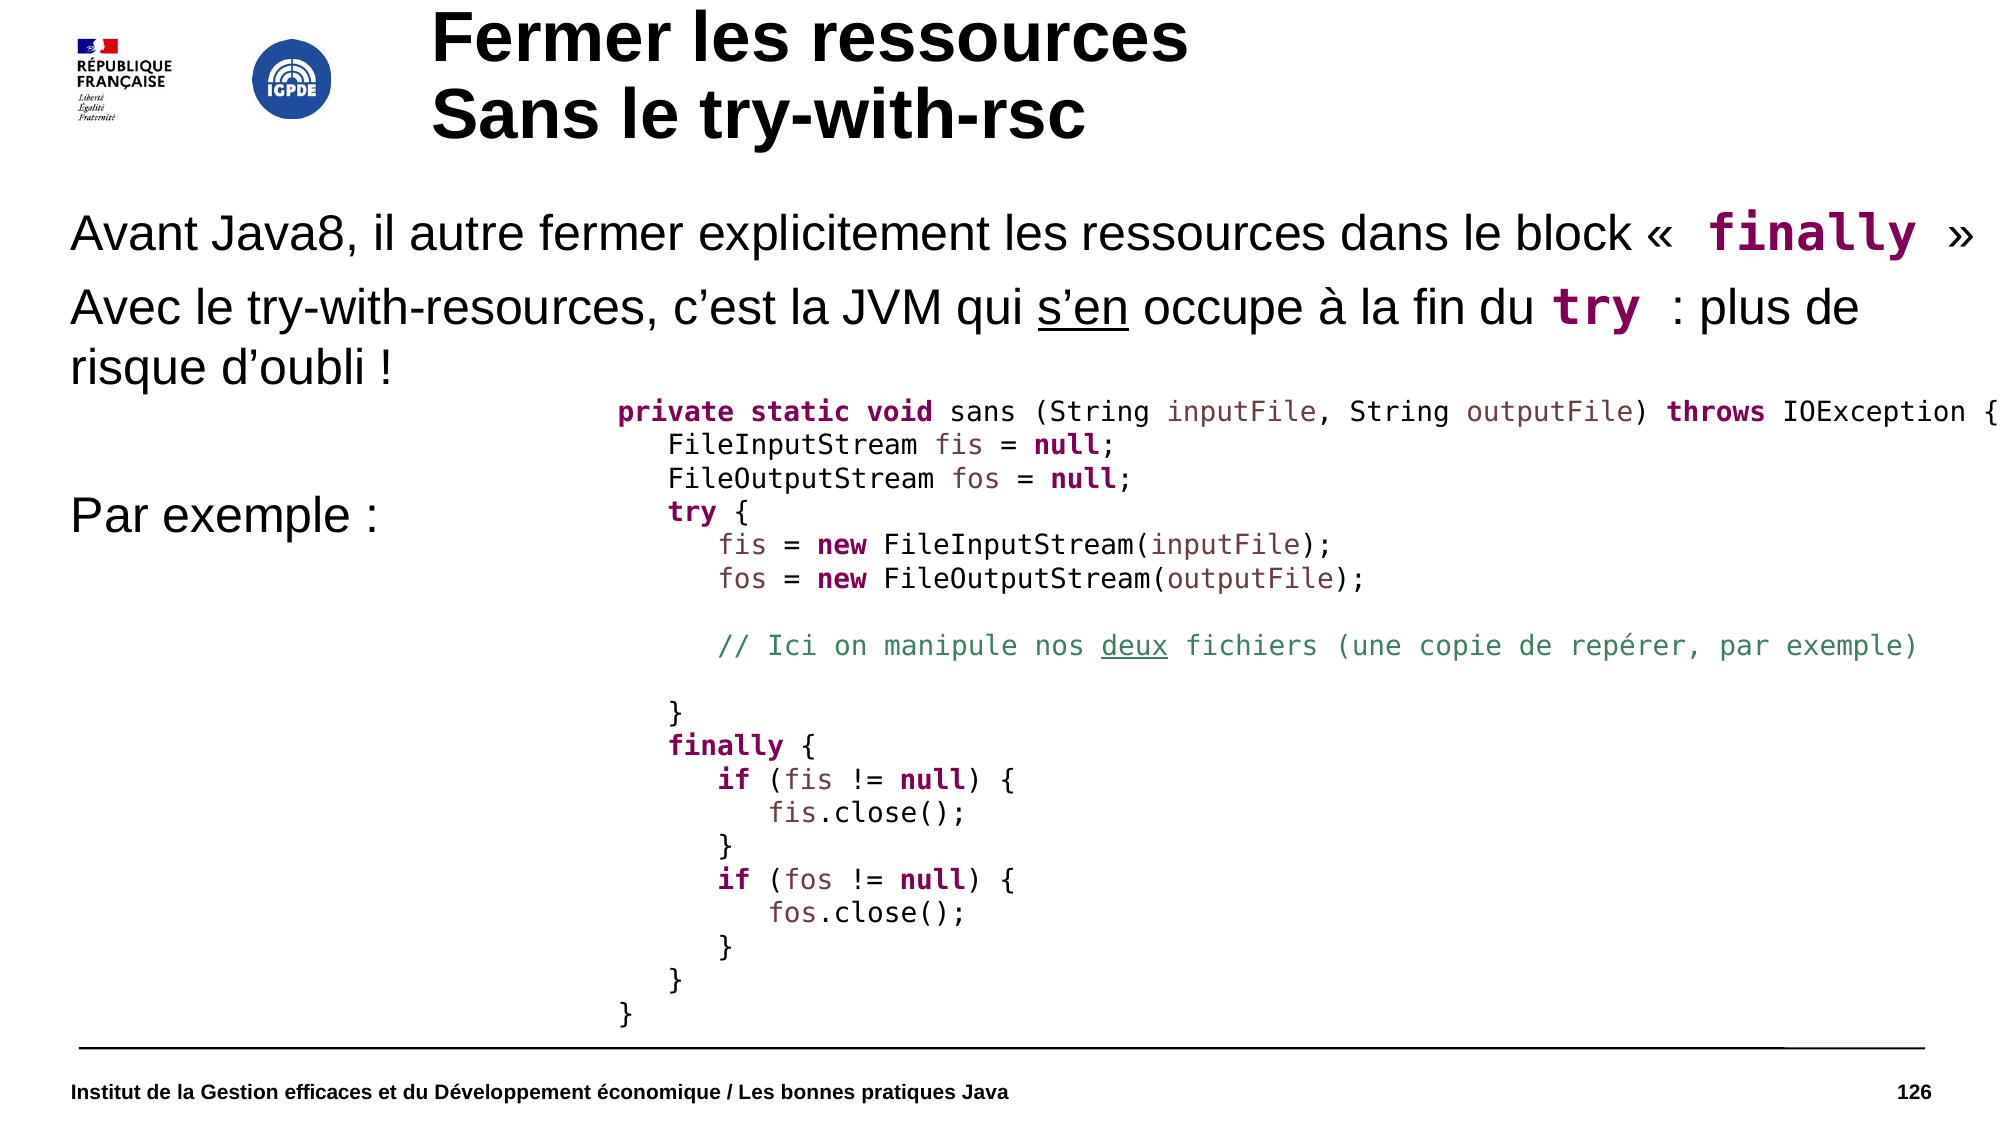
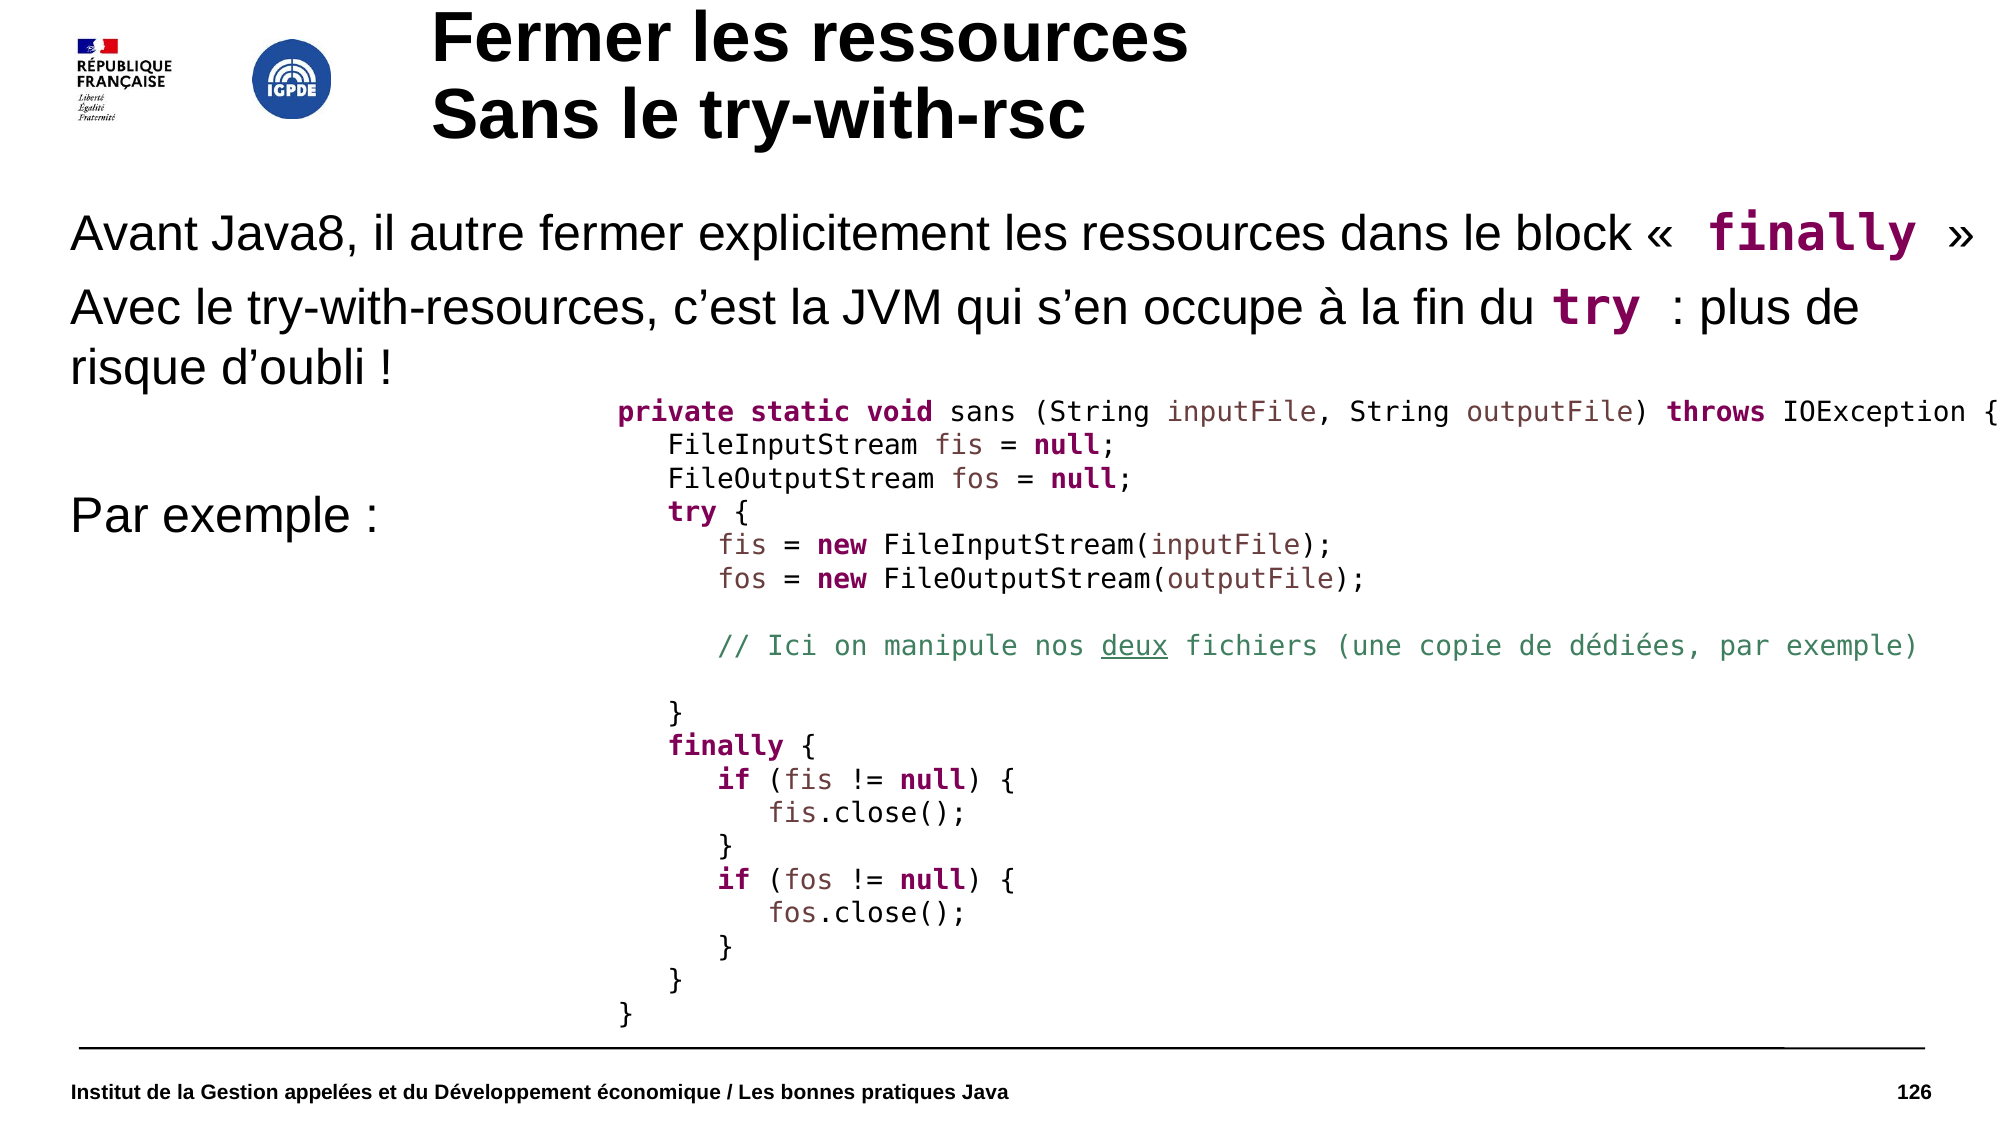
s’en underline: present -> none (1084, 308)
repérer: repérer -> dédiées (1636, 646)
efficaces: efficaces -> appelées (329, 1093)
